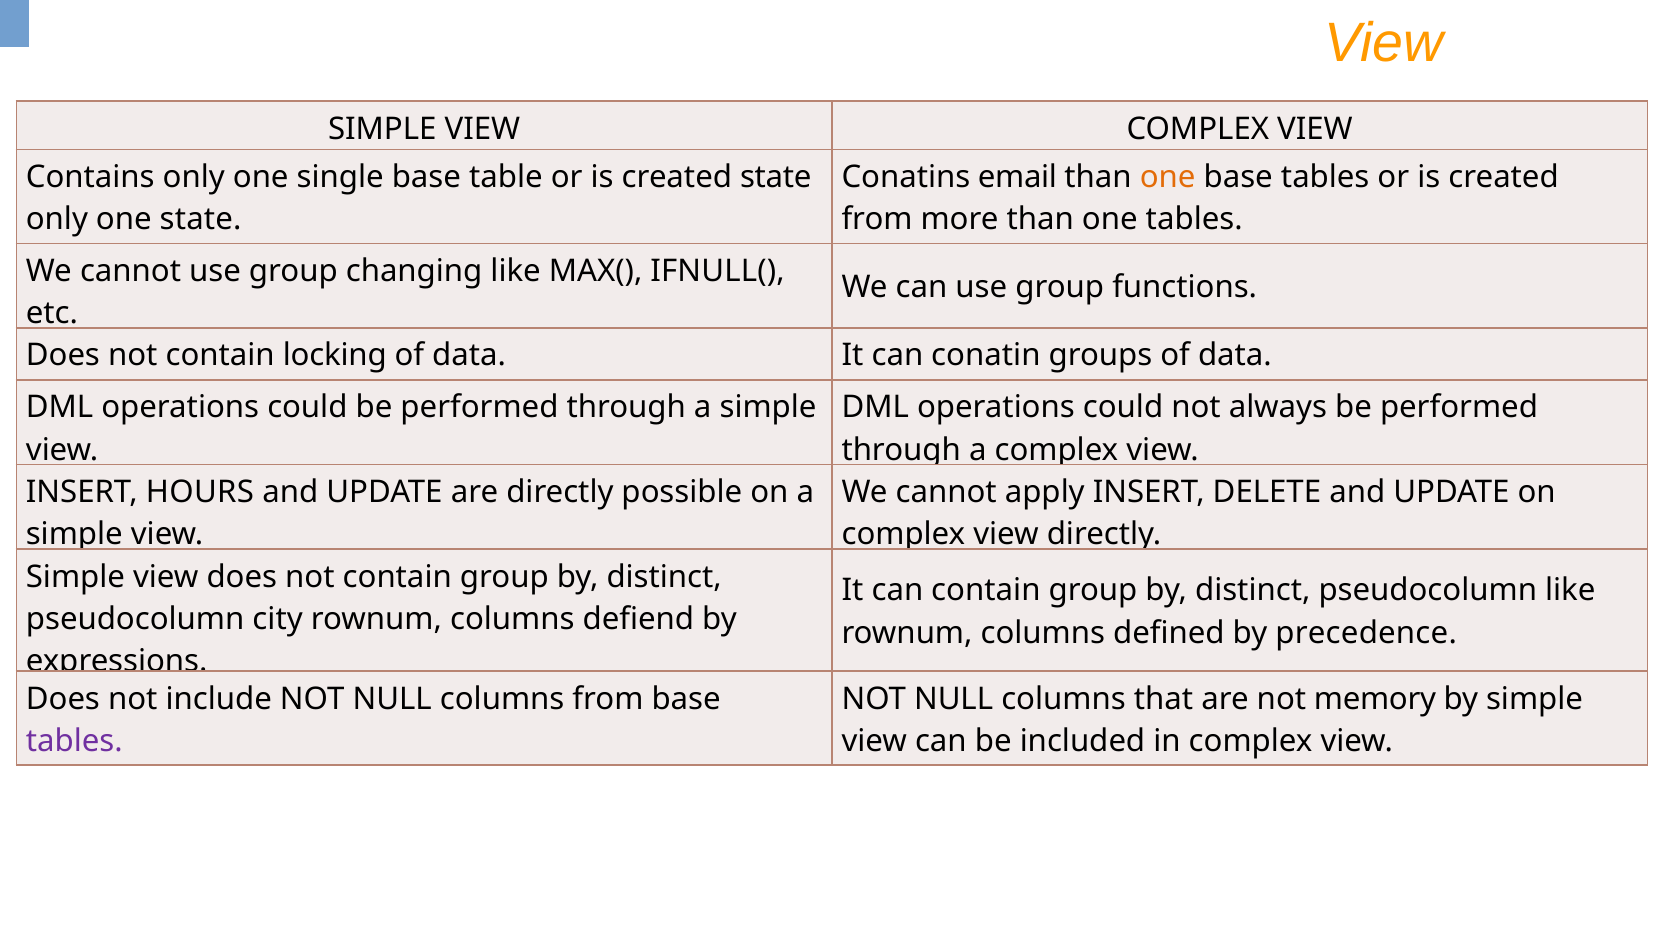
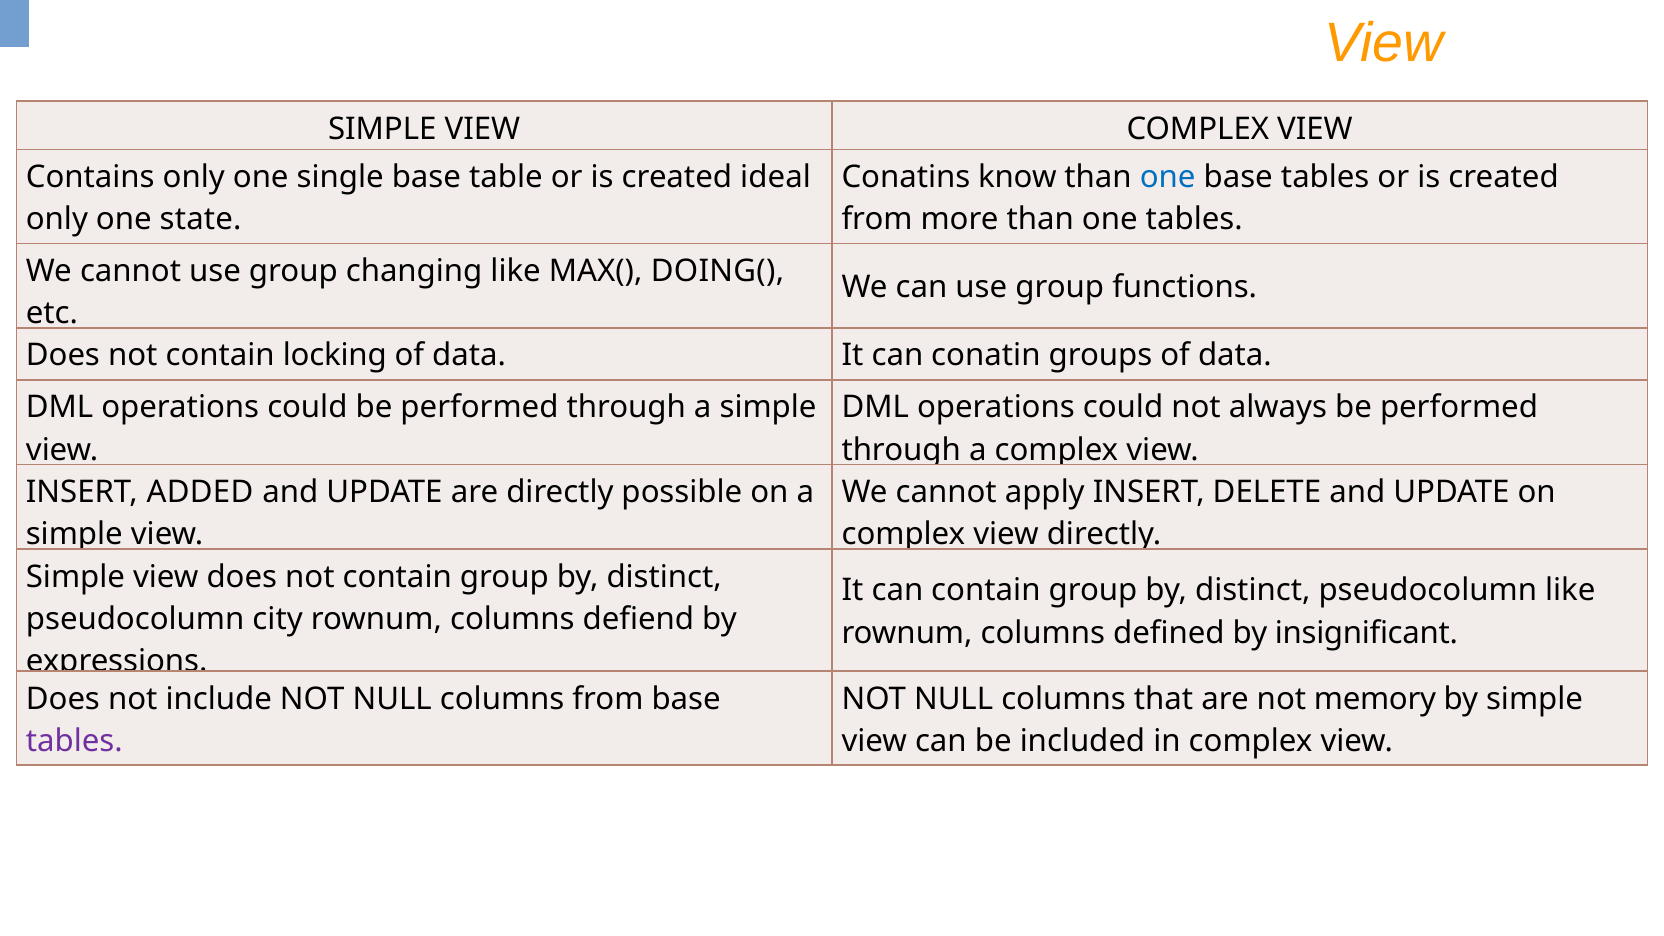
created state: state -> ideal (776, 177)
email: email -> know (1017, 177)
one colour: orange -> blue (1168, 177)
IFNULL(: IFNULL( -> DOING( (717, 271)
HOURS: HOURS -> ADDED (200, 492)
precedence: precedence -> insignificant (1366, 633)
